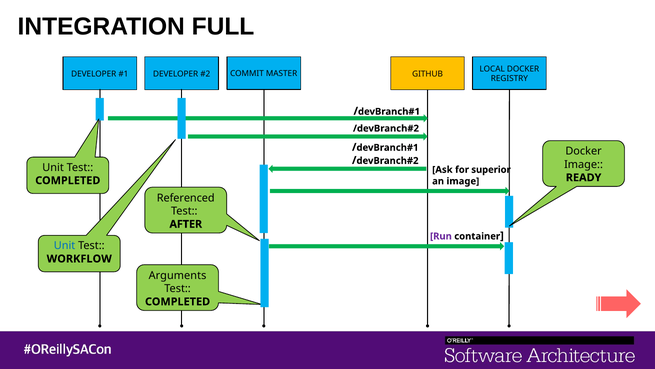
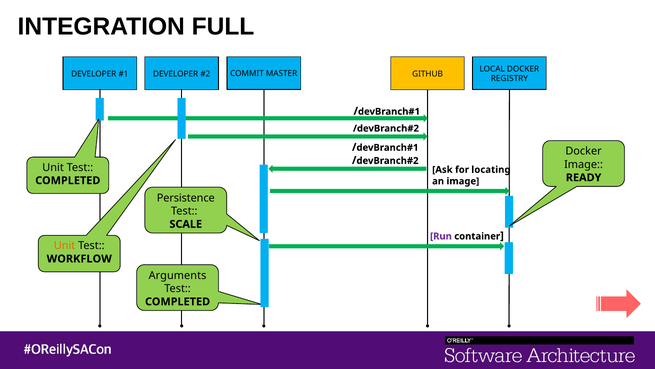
superior: superior -> locating (491, 169)
Referenced: Referenced -> Persistence (186, 198)
AFTER: AFTER -> SCALE (186, 224)
Unit colour: blue -> orange (65, 245)
